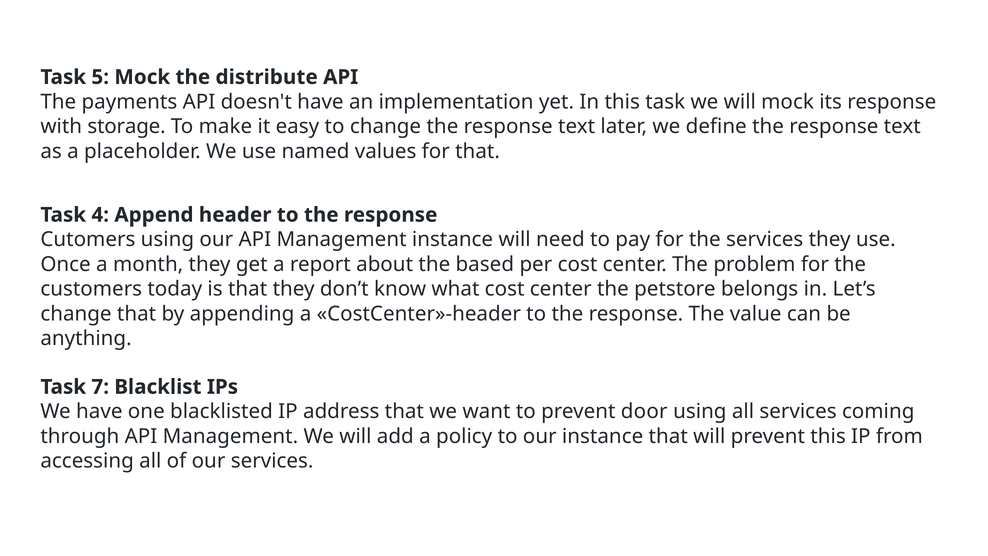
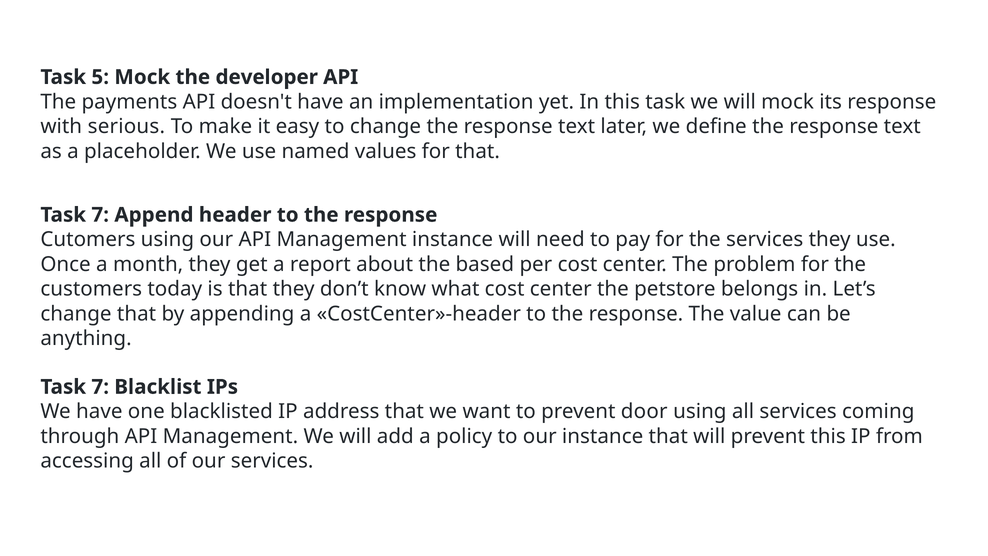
distribute: distribute -> developer (267, 77)
storage: storage -> serious (126, 127)
4: 4 -> 7 (100, 215)
